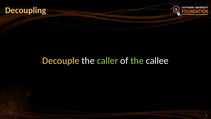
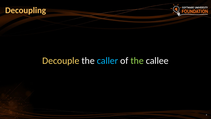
caller colour: light green -> light blue (108, 61)
